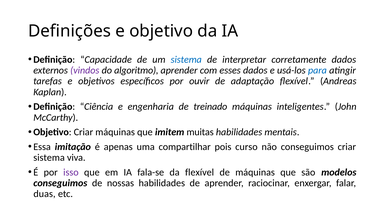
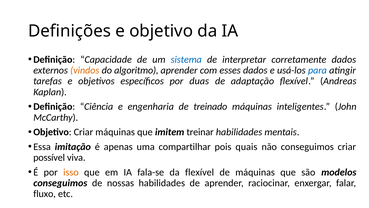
vindos colour: purple -> orange (85, 70)
ouvir: ouvir -> duas (199, 81)
muitas: muitas -> treinar (200, 132)
curso: curso -> quais (246, 146)
sistema: sistema -> possível (49, 157)
isso colour: purple -> orange (71, 172)
duas: duas -> fluxo (45, 193)
